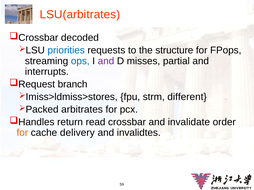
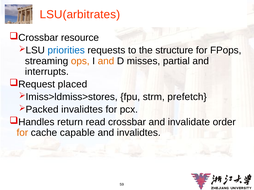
decoded: decoded -> resource (80, 38)
ops colour: blue -> orange (80, 61)
and colour: purple -> orange (106, 61)
branch: branch -> placed (72, 84)
different: different -> prefetch (187, 97)
arbitrates: arbitrates -> invalidtes (82, 110)
delivery: delivery -> capable (77, 133)
